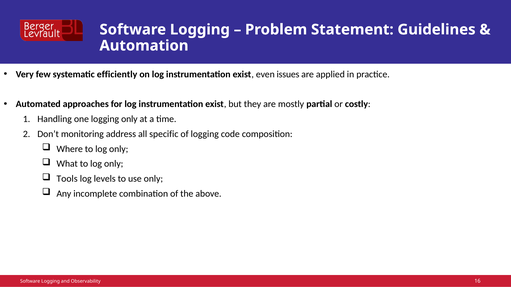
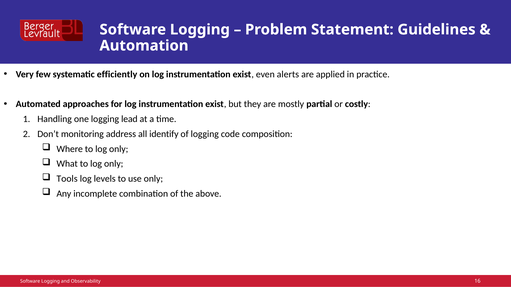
issues: issues -> alerts (288, 74)
logging only: only -> lead (129, 119)
specific: specific -> identify (164, 134)
